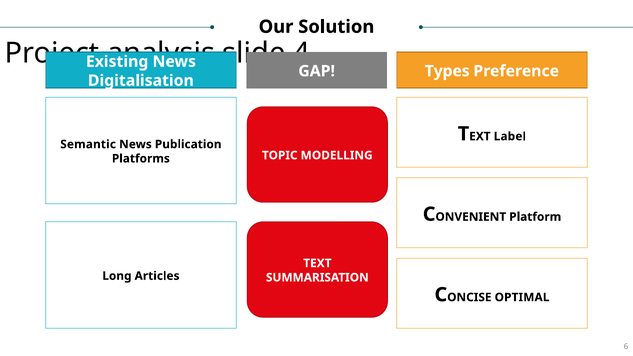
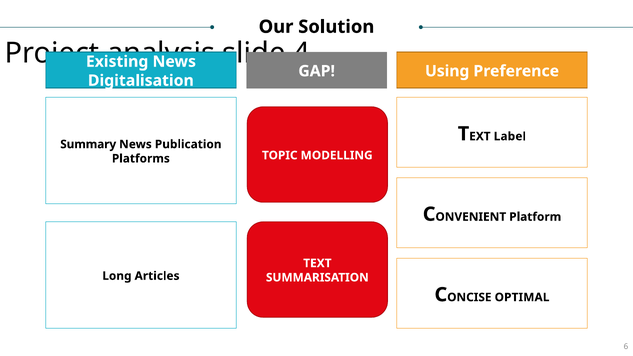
Types: Types -> Using (447, 71)
Semantic: Semantic -> Summary (88, 144)
